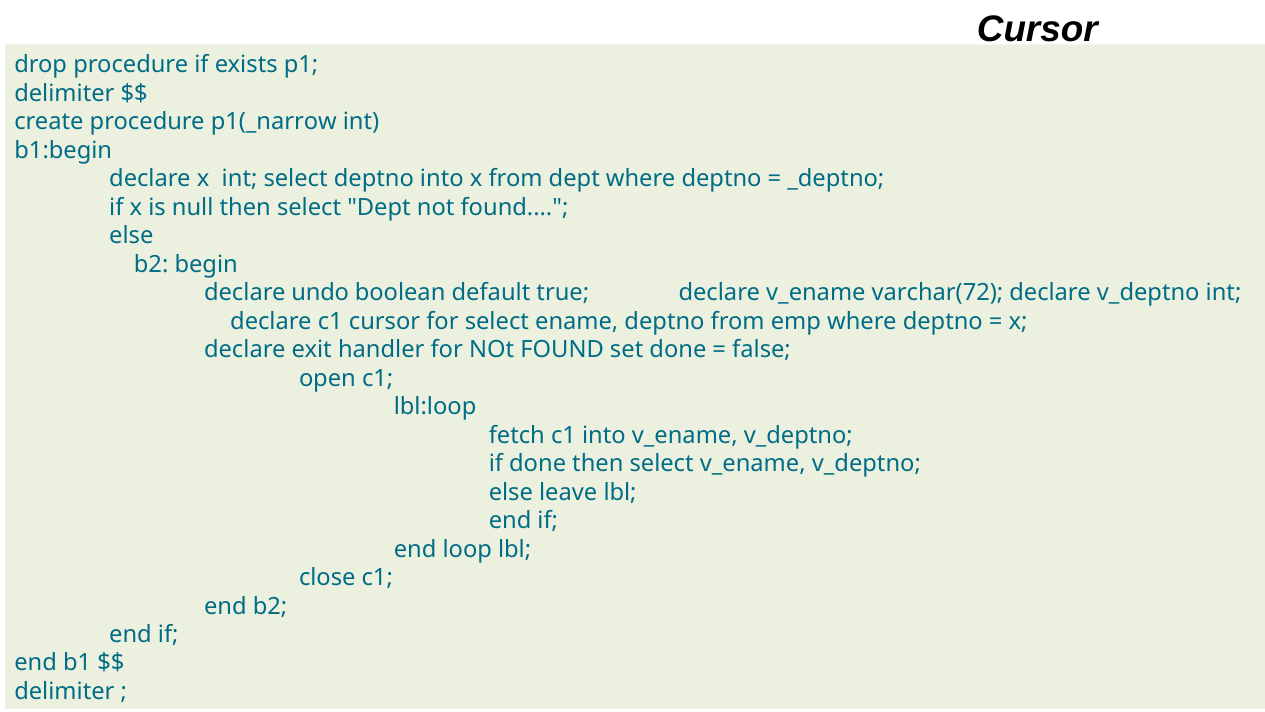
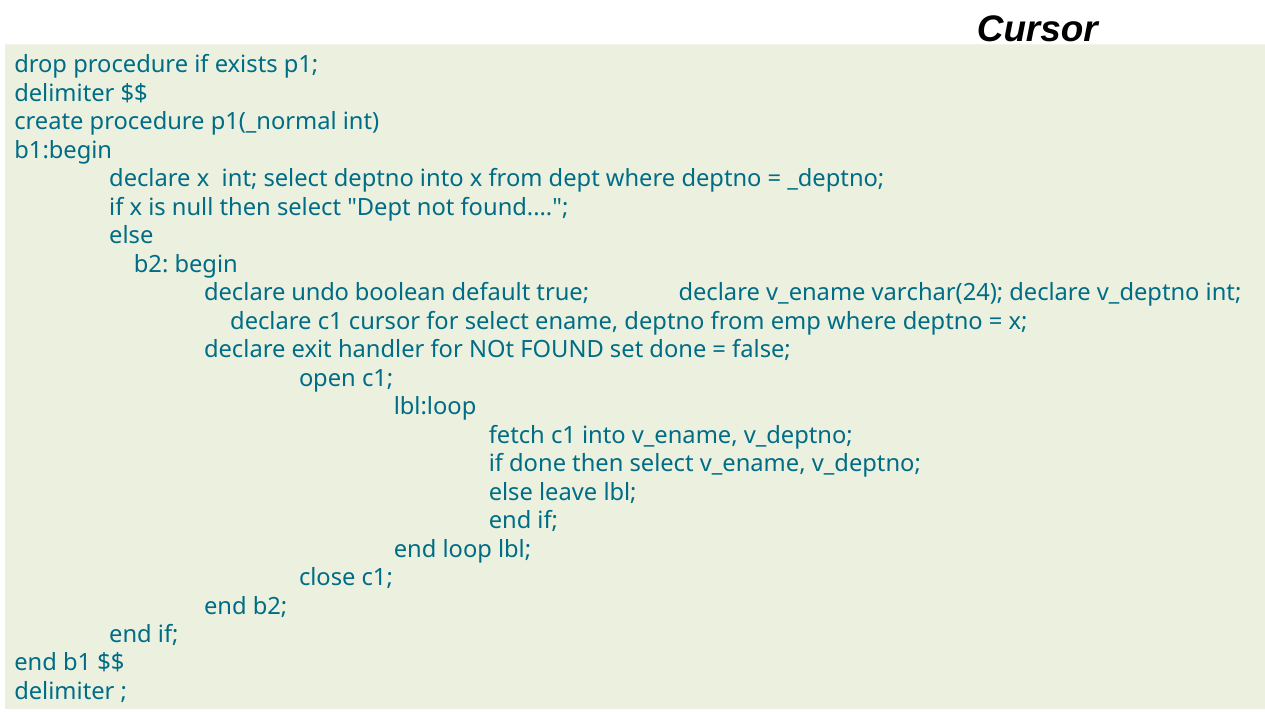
p1(_narrow: p1(_narrow -> p1(_normal (274, 122)
varchar(72: varchar(72 -> varchar(24 (937, 293)
